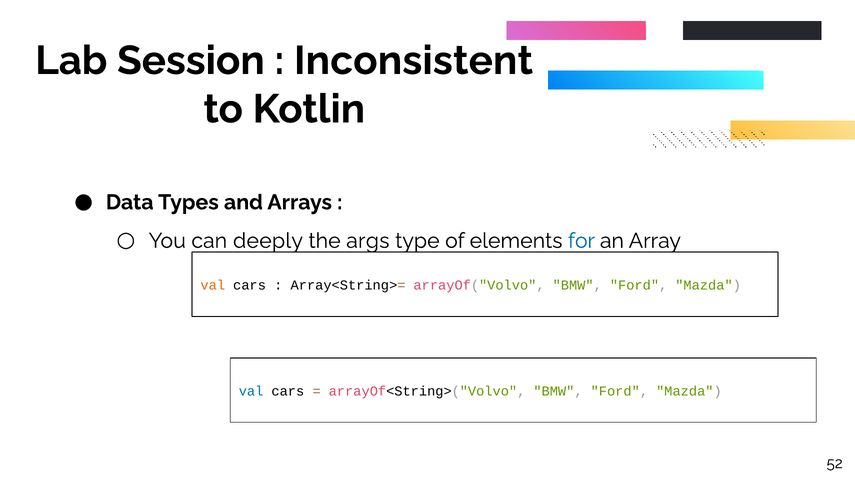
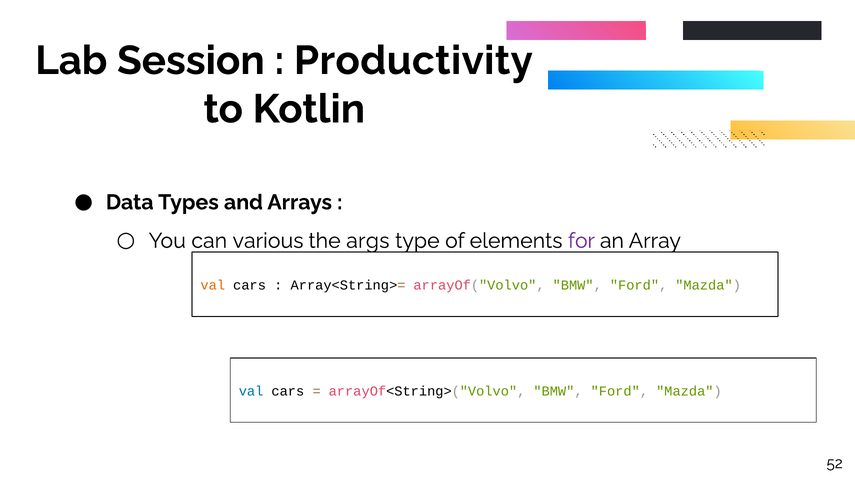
Inconsistent: Inconsistent -> Productivity (413, 61)
deeply: deeply -> various (268, 241)
for colour: blue -> purple (582, 241)
